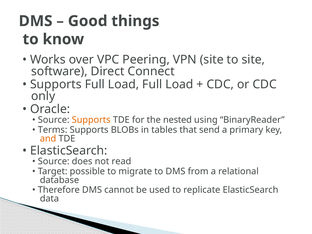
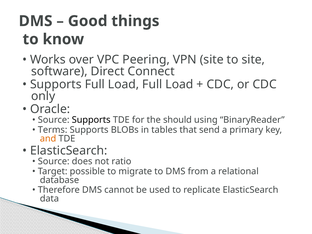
Supports colour: orange -> black (91, 120)
nested: nested -> should (177, 120)
read: read -> ratio (121, 161)
